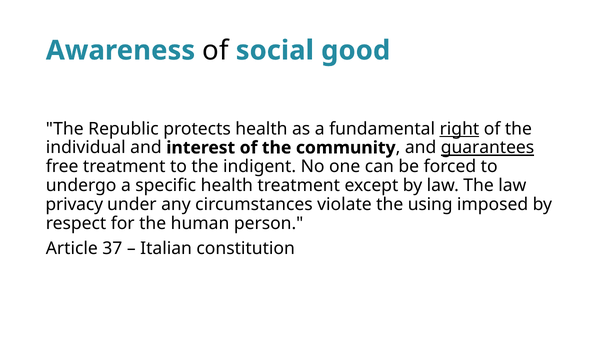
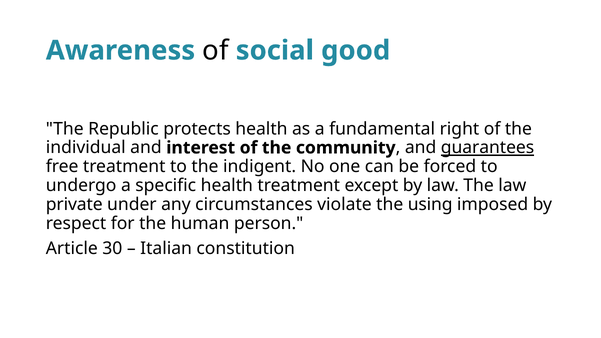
right underline: present -> none (459, 129)
privacy: privacy -> private (74, 204)
37: 37 -> 30 (112, 248)
